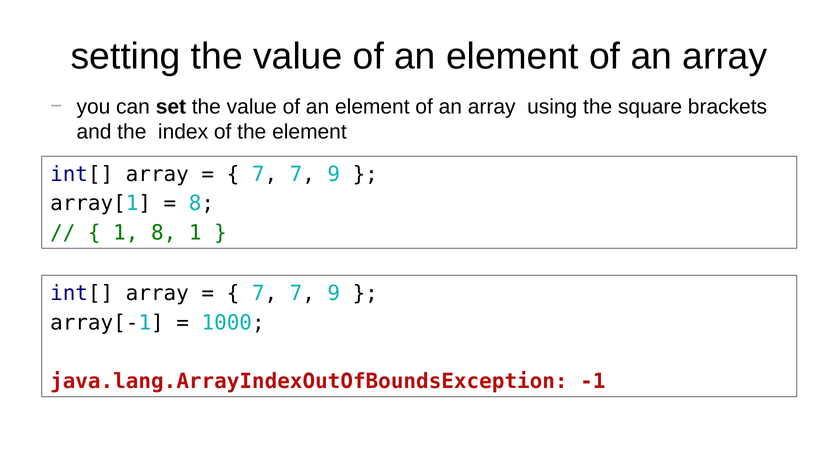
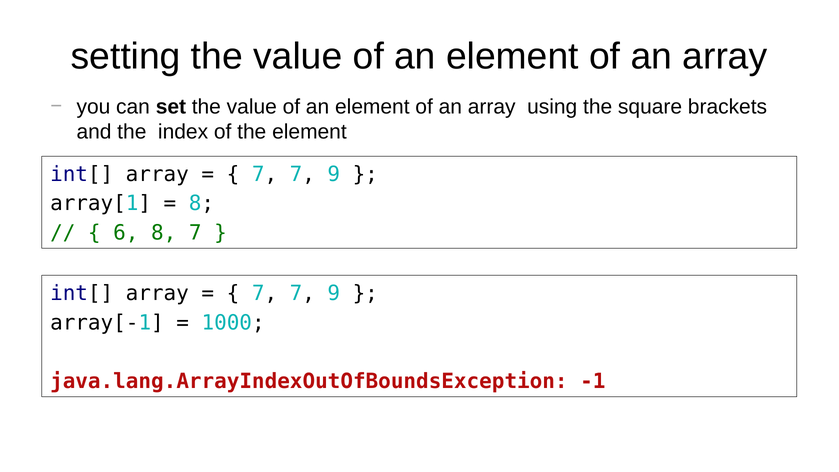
1: 1 -> 6 (126, 233)
8 1: 1 -> 7 (195, 233)
